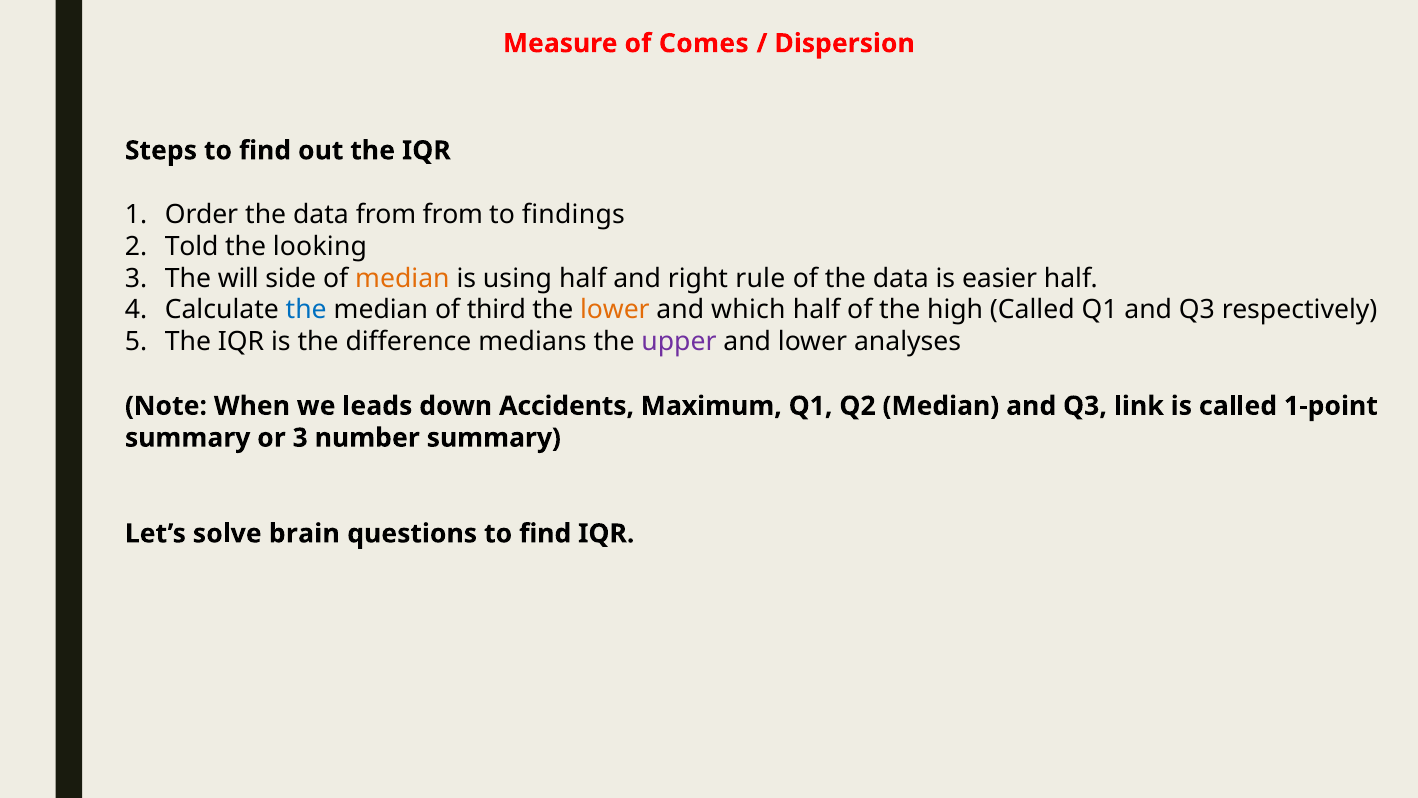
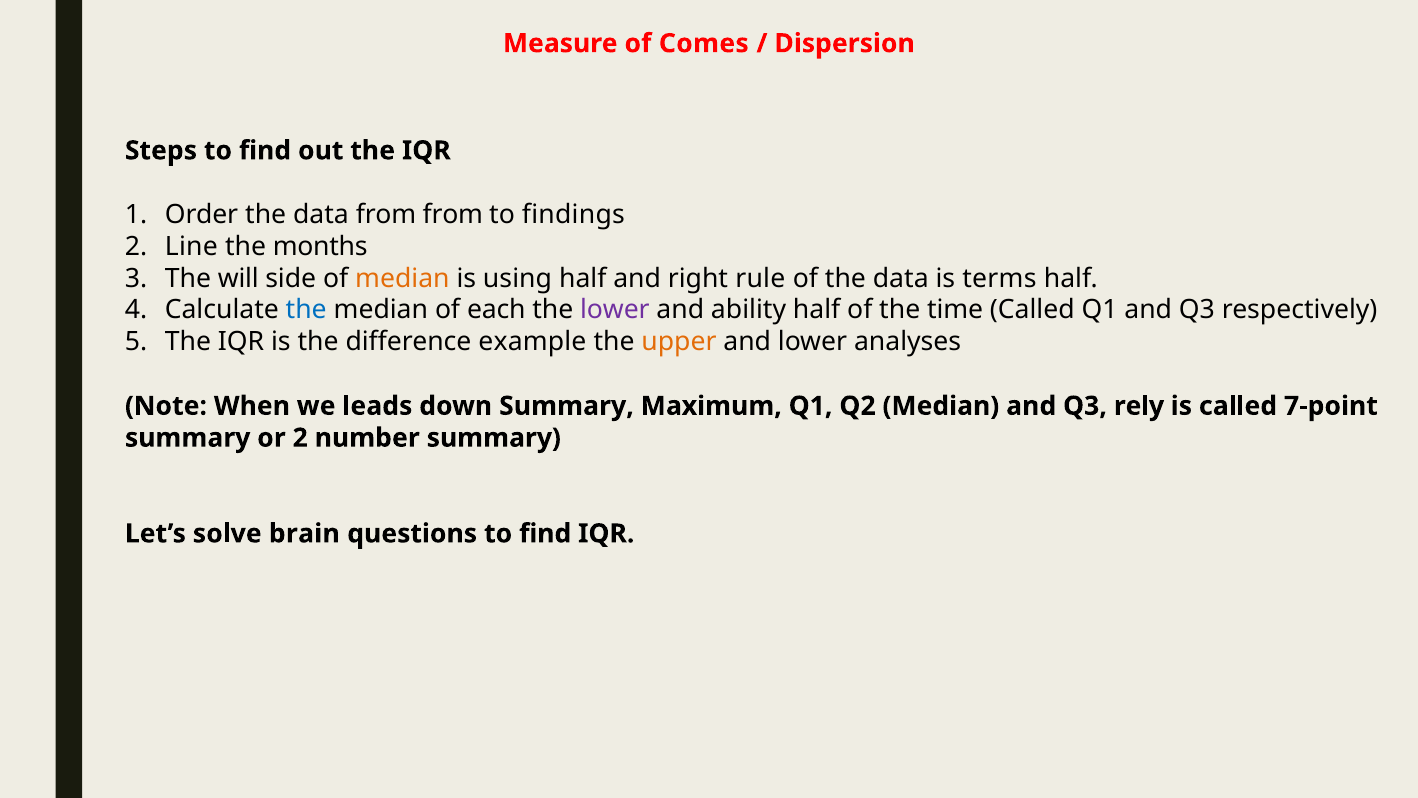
Told: Told -> Line (191, 246)
looking: looking -> months (320, 246)
easier: easier -> terms (999, 278)
third: third -> each (496, 310)
lower colour: orange -> purple (615, 310)
which: which -> ability (749, 310)
high: high -> time (955, 310)
medians: medians -> example (532, 342)
upper colour: purple -> orange (679, 342)
down Accidents: Accidents -> Summary (566, 406)
link: link -> rely (1139, 406)
1-point: 1-point -> 7-point (1331, 406)
or 3: 3 -> 2 (300, 438)
